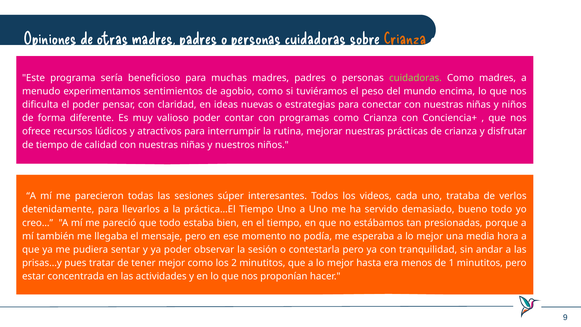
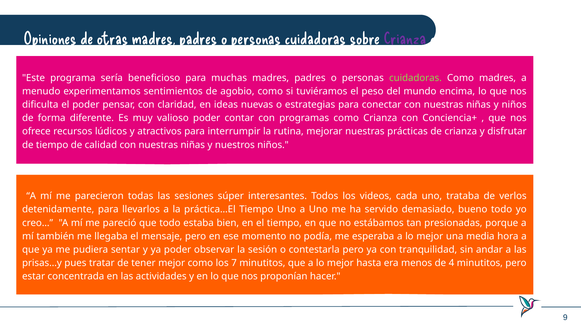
Crianza colour: orange -> purple (405, 39)
2: 2 -> 7 (234, 263)
1: 1 -> 4 (451, 263)
